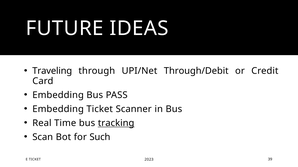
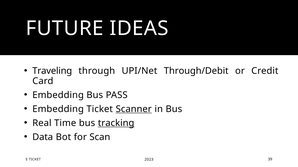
Scanner underline: none -> present (134, 109)
Scan: Scan -> Data (43, 138)
Such: Such -> Scan (100, 138)
